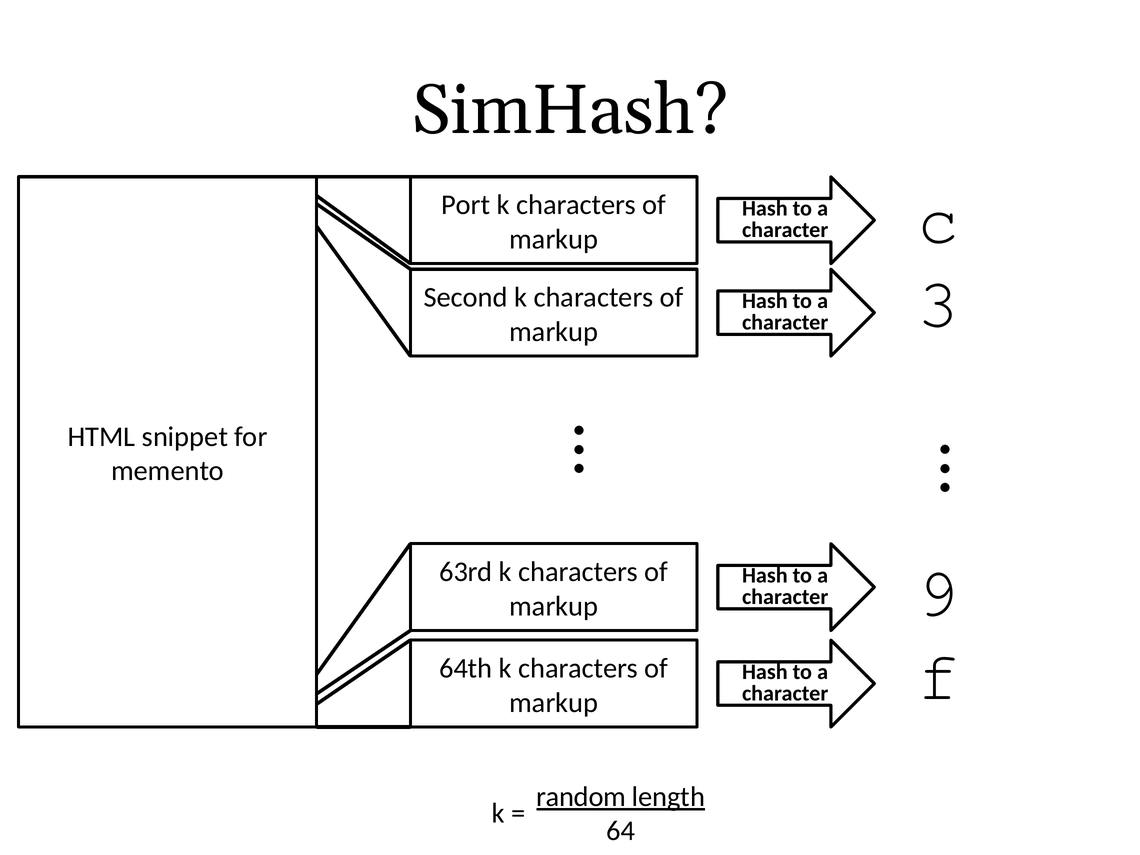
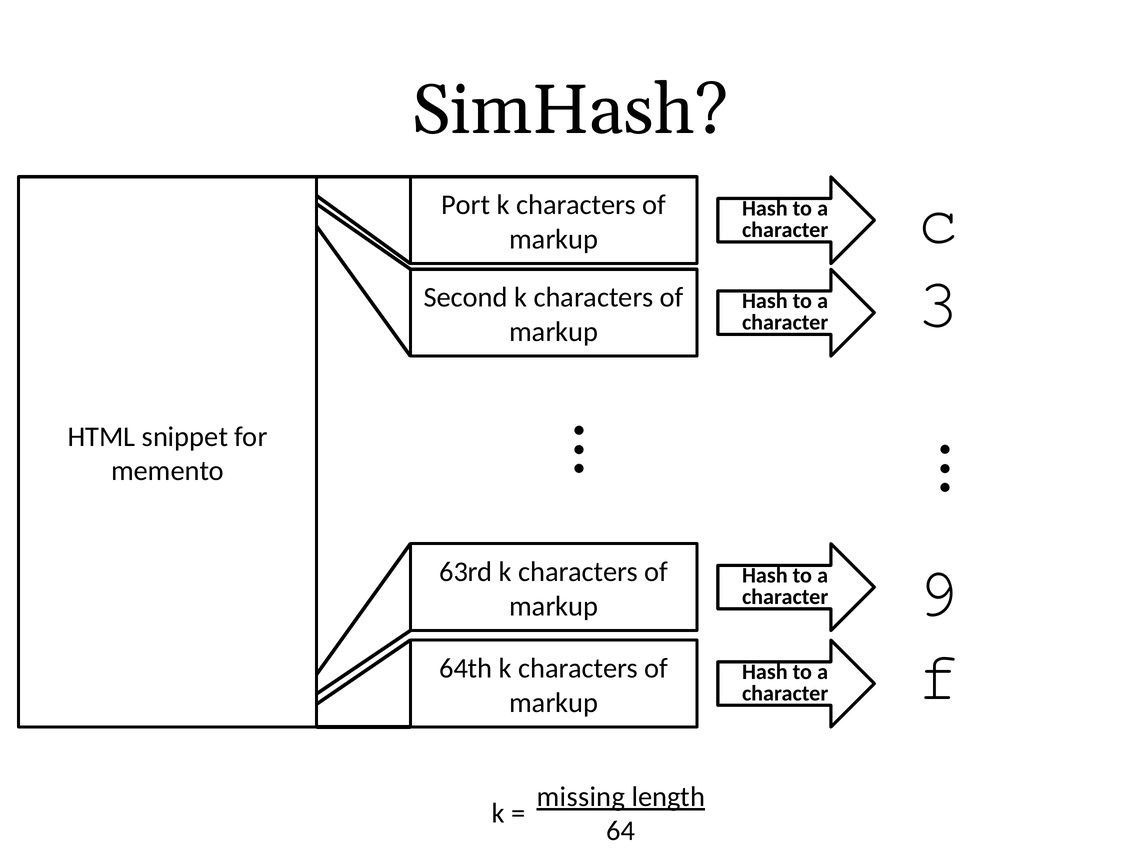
random: random -> missing (581, 797)
